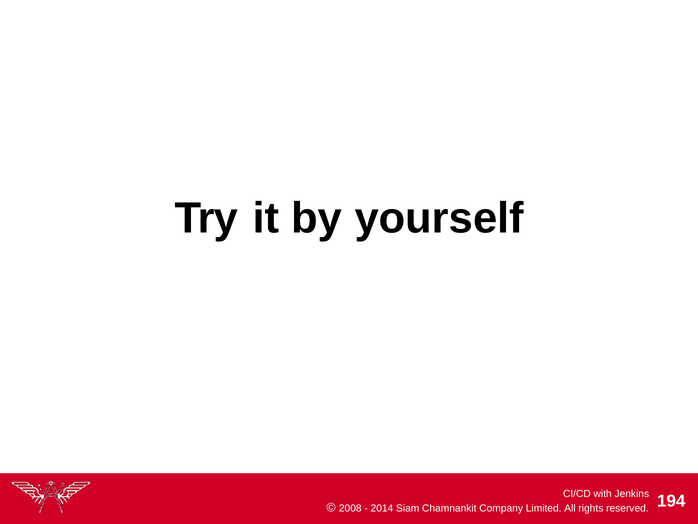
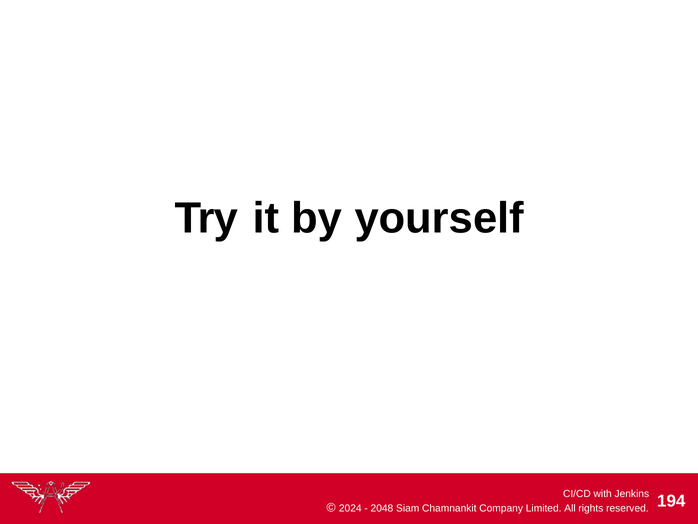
2008: 2008 -> 2024 (350, 508)
2014: 2014 -> 2048 (382, 508)
